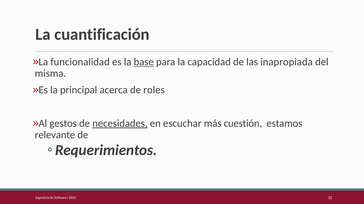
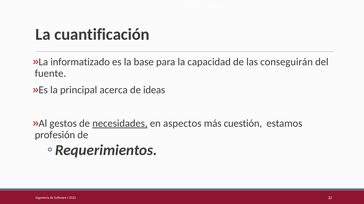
funcionalidad: funcionalidad -> informatizado (80, 62)
base underline: present -> none (144, 62)
inapropiada: inapropiada -> conseguirán (287, 62)
misma: misma -> fuente (50, 73)
roles: roles -> ideas (154, 90)
escuchar: escuchar -> aspectos (182, 123)
relevante: relevante -> profesión (55, 135)
